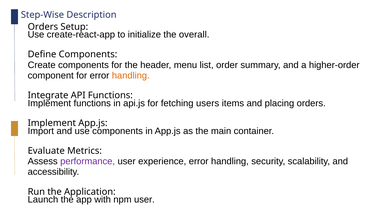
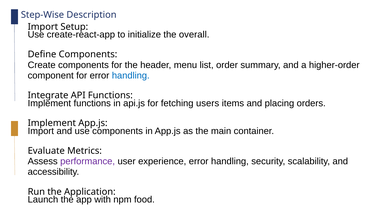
Orders: Orders -> Import (43, 27)
handling colour: orange -> blue (131, 76)
npm user: user -> food (144, 200)
